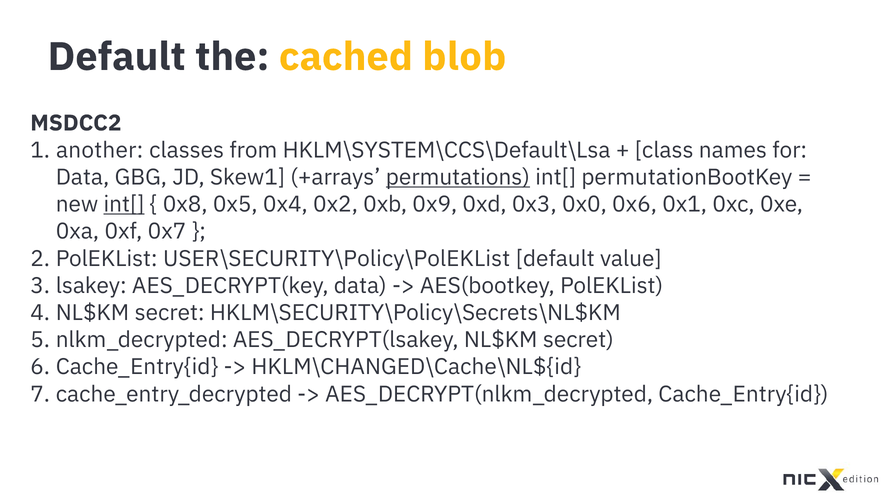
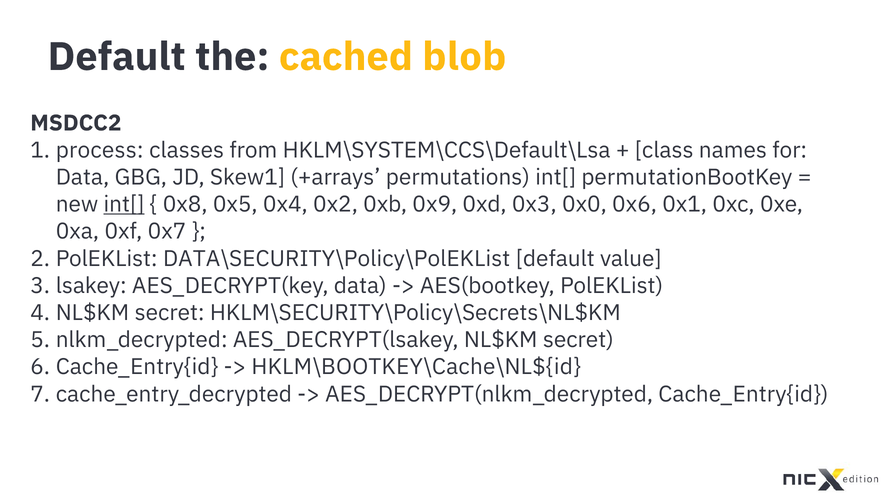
another: another -> process (100, 150)
permutations underline: present -> none (458, 177)
USER\SECURITY\Policy\PolEKList: USER\SECURITY\Policy\PolEKList -> DATA\SECURITY\Policy\PolEKList (337, 258)
HKLM\CHANGED\Cache\NL${id: HKLM\CHANGED\Cache\NL${id -> HKLM\BOOTKEY\Cache\NL${id (416, 367)
